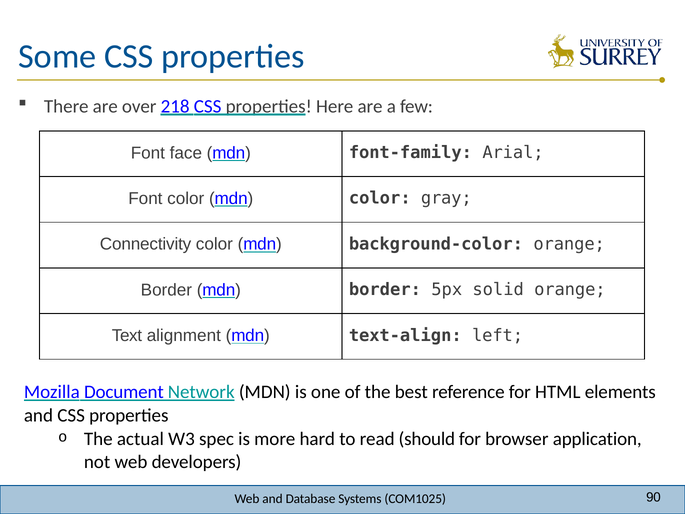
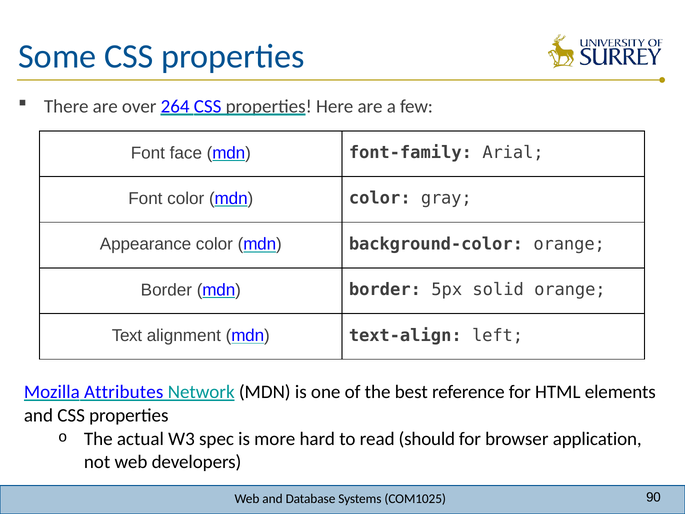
218: 218 -> 264 (175, 106)
Connectivity: Connectivity -> Appearance (146, 244)
Document: Document -> Attributes (124, 392)
